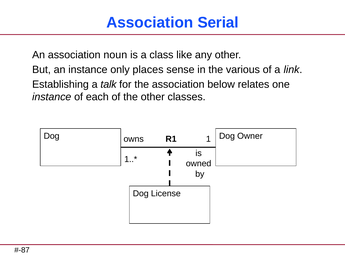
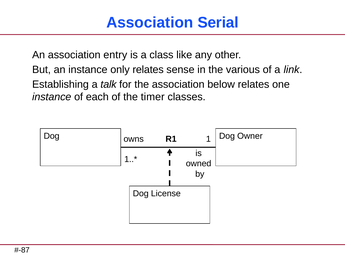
noun: noun -> entry (115, 55)
only places: places -> relates (148, 69)
the other: other -> timer (153, 97)
